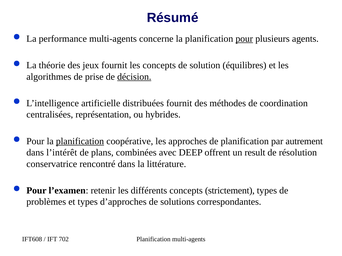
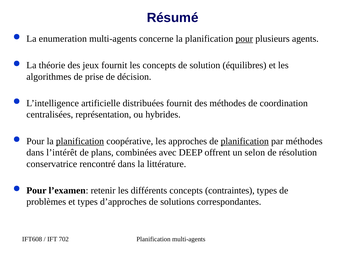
performance: performance -> enumeration (63, 39)
décision underline: present -> none (134, 77)
planification underline: none -> present (245, 141)
par autrement: autrement -> méthodes (304, 141)
result: result -> selon (255, 153)
strictement: strictement -> contraintes (230, 191)
